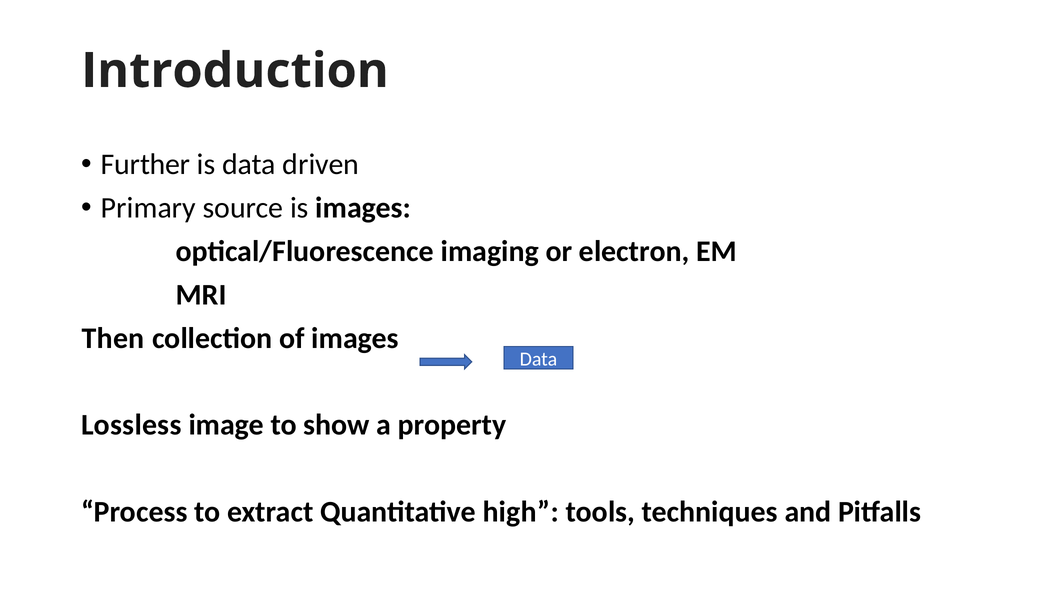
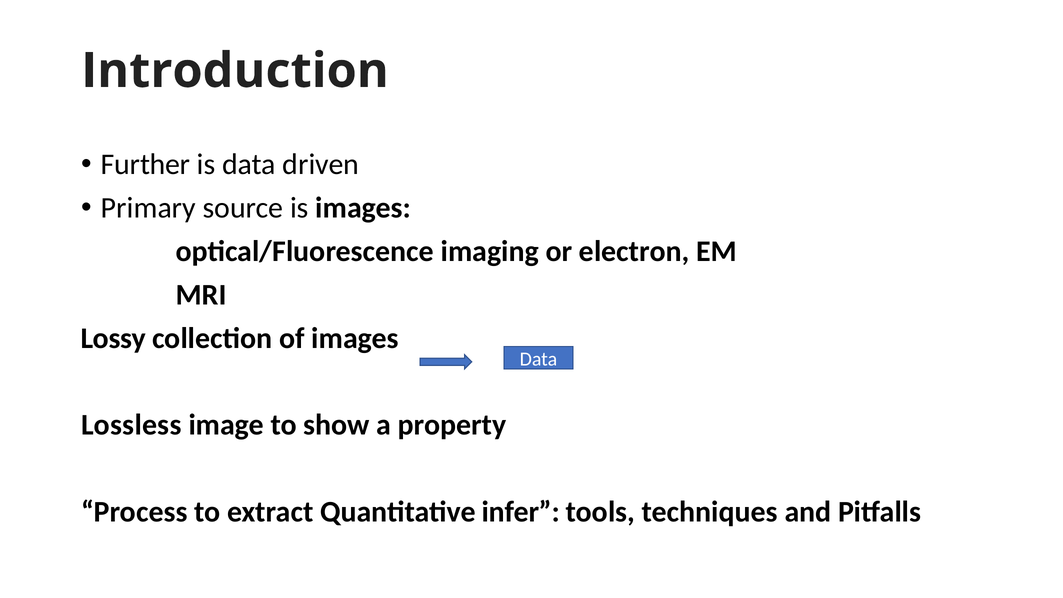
Then: Then -> Lossy (113, 338)
high: high -> infer (521, 512)
